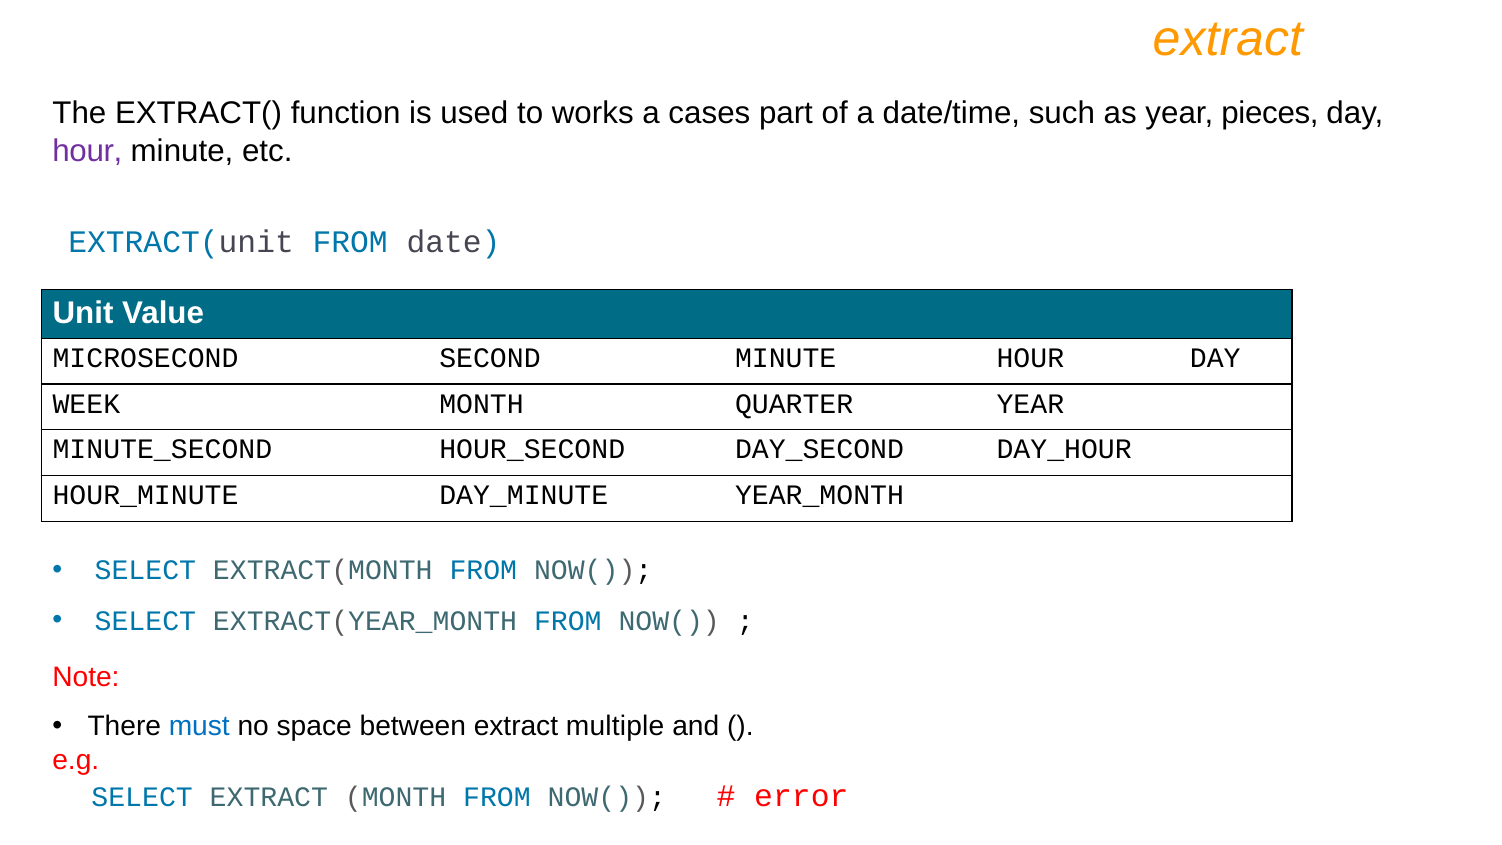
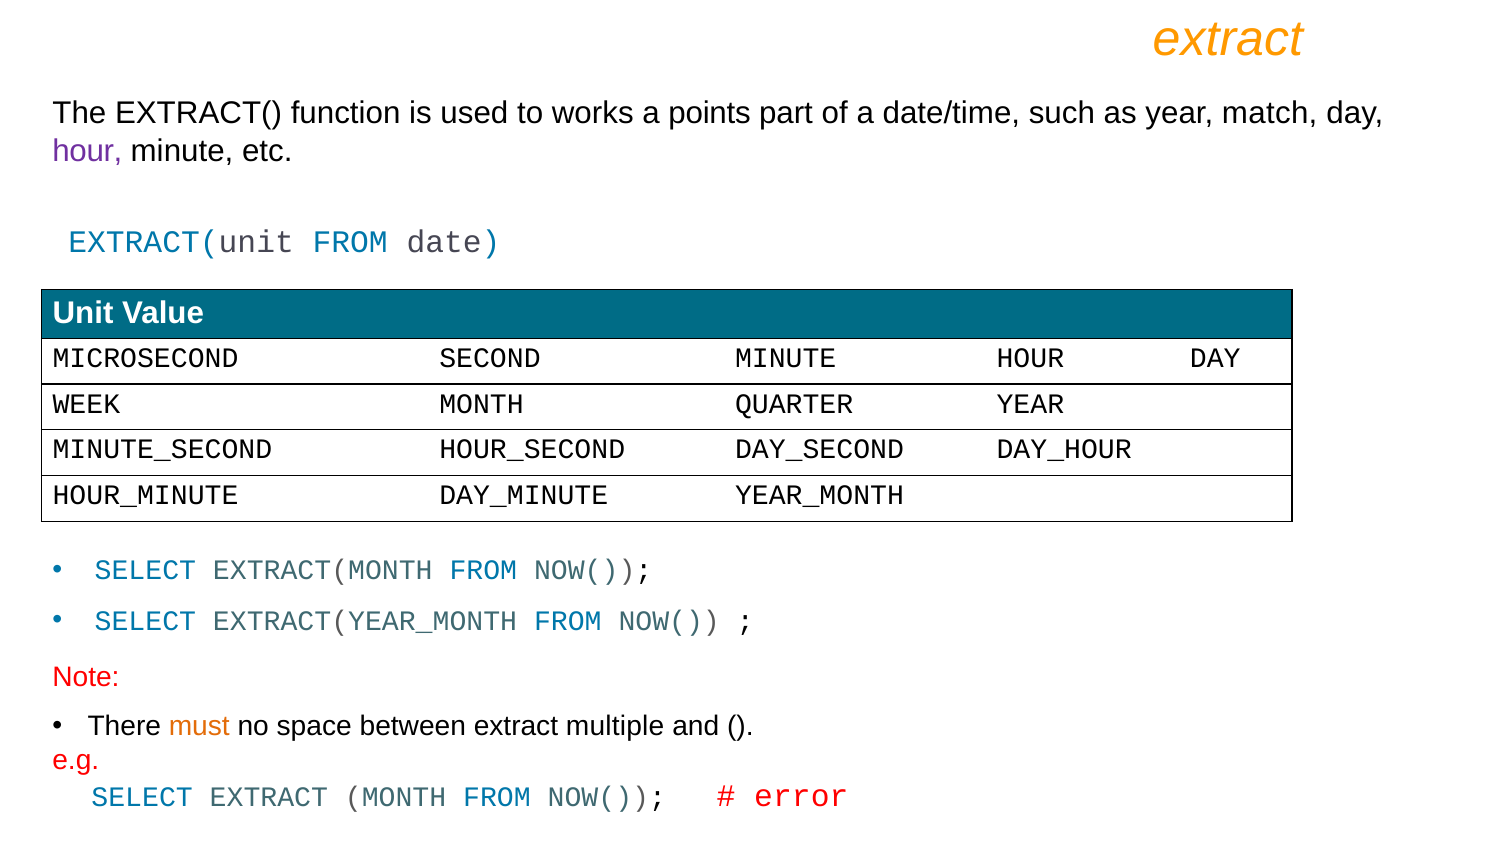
cases: cases -> points (710, 113)
pieces: pieces -> match (1270, 113)
must colour: blue -> orange (199, 726)
